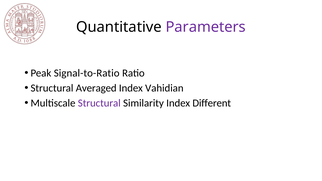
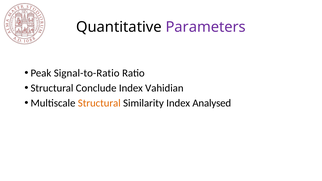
Averaged: Averaged -> Conclude (96, 88)
Structural colour: purple -> orange (99, 103)
Different: Different -> Analysed (212, 103)
